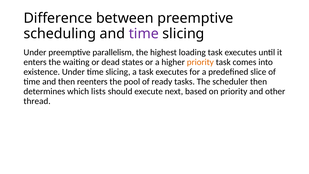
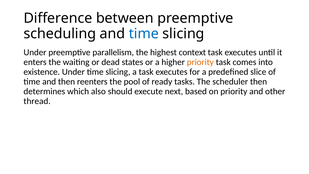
time colour: purple -> blue (144, 34)
loading: loading -> context (192, 52)
lists: lists -> also (98, 91)
